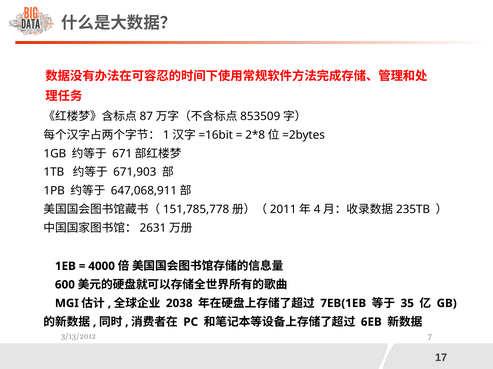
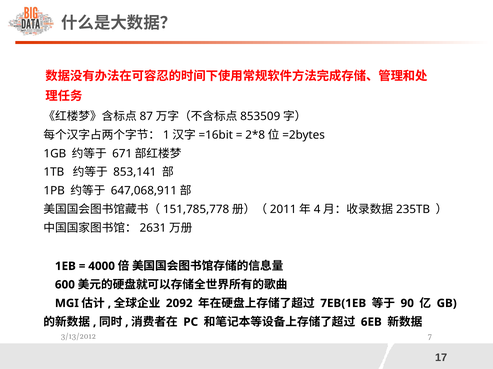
671,903: 671,903 -> 853,141 (135, 173)
2038: 2038 -> 2092 (179, 304)
35: 35 -> 90 (407, 304)
